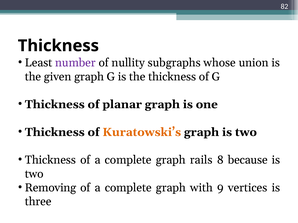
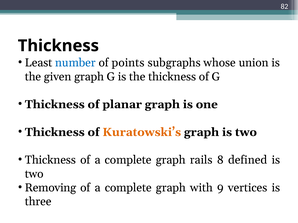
number colour: purple -> blue (75, 63)
nullity: nullity -> points (128, 63)
because: because -> defined (248, 160)
